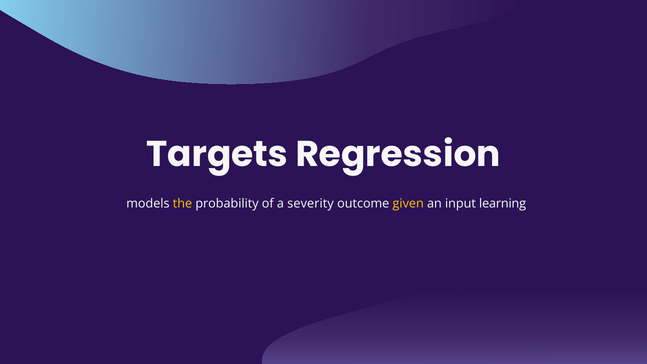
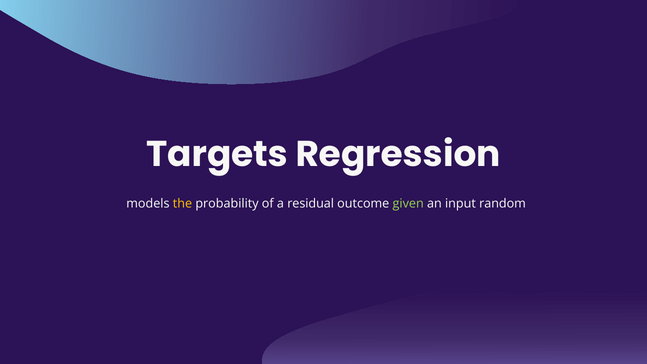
severity: severity -> residual (311, 204)
given colour: yellow -> light green (408, 204)
learning: learning -> random (502, 204)
